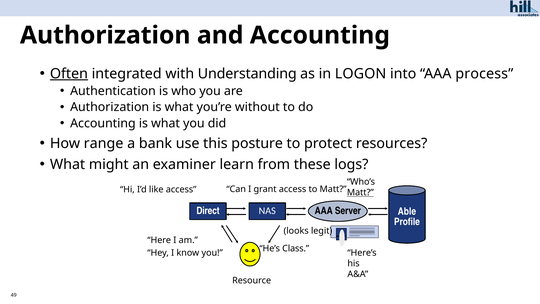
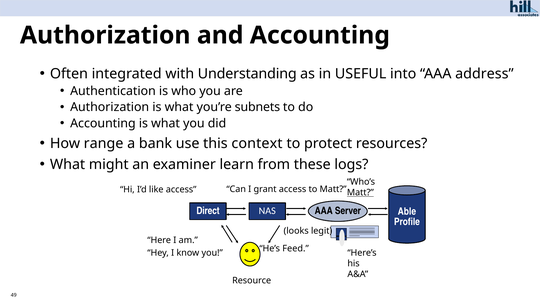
Often underline: present -> none (69, 74)
LOGON: LOGON -> USEFUL (361, 74)
process: process -> address (484, 74)
without: without -> subnets (257, 107)
posture: posture -> context (257, 143)
Class: Class -> Feed (296, 248)
